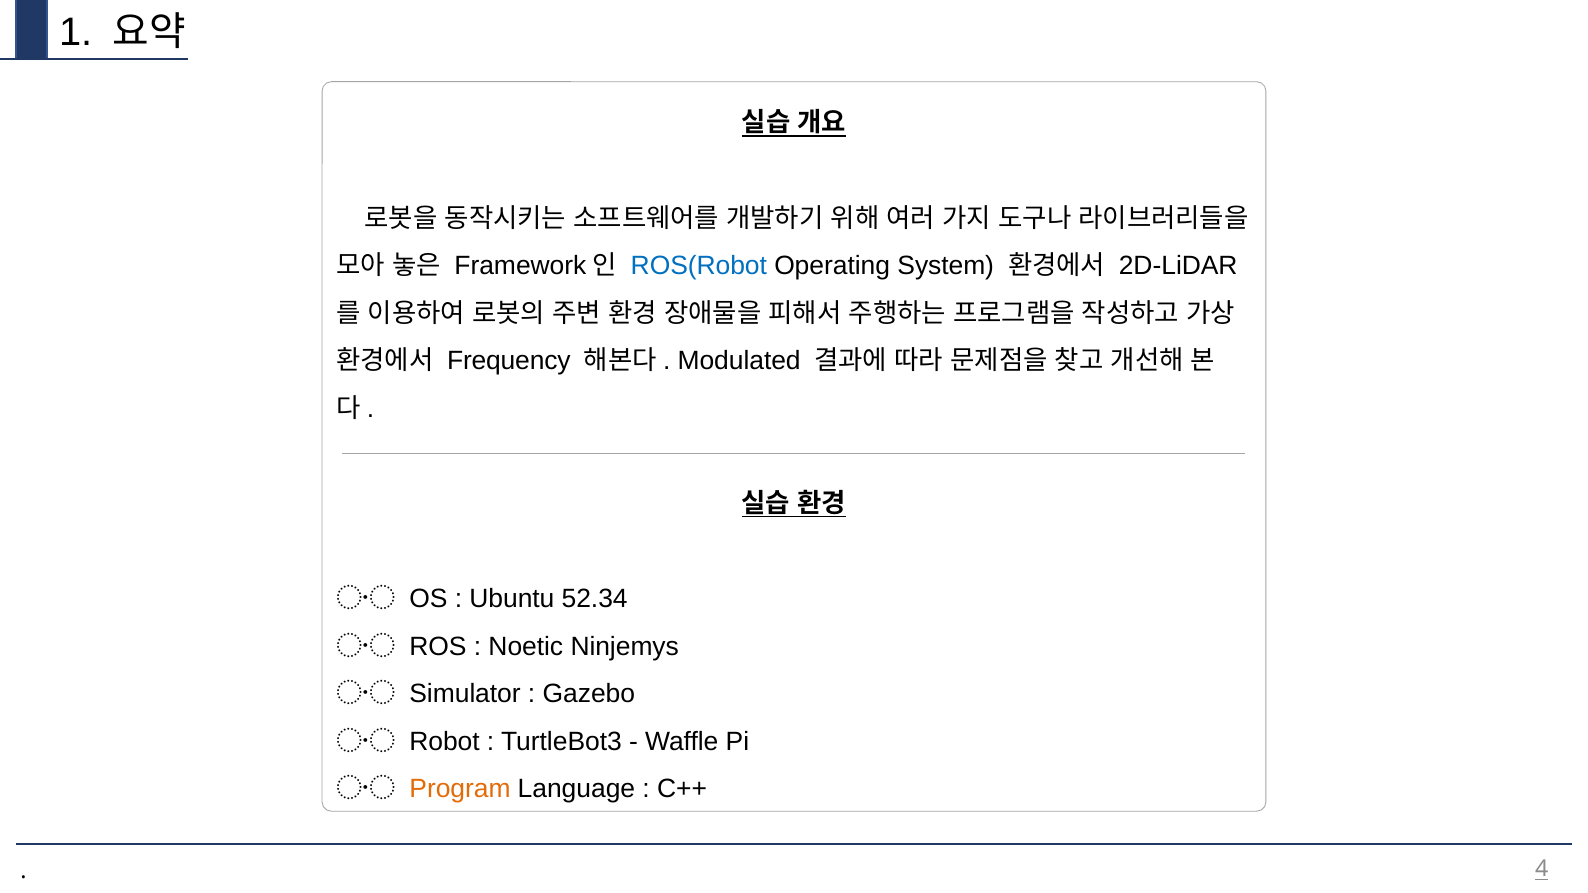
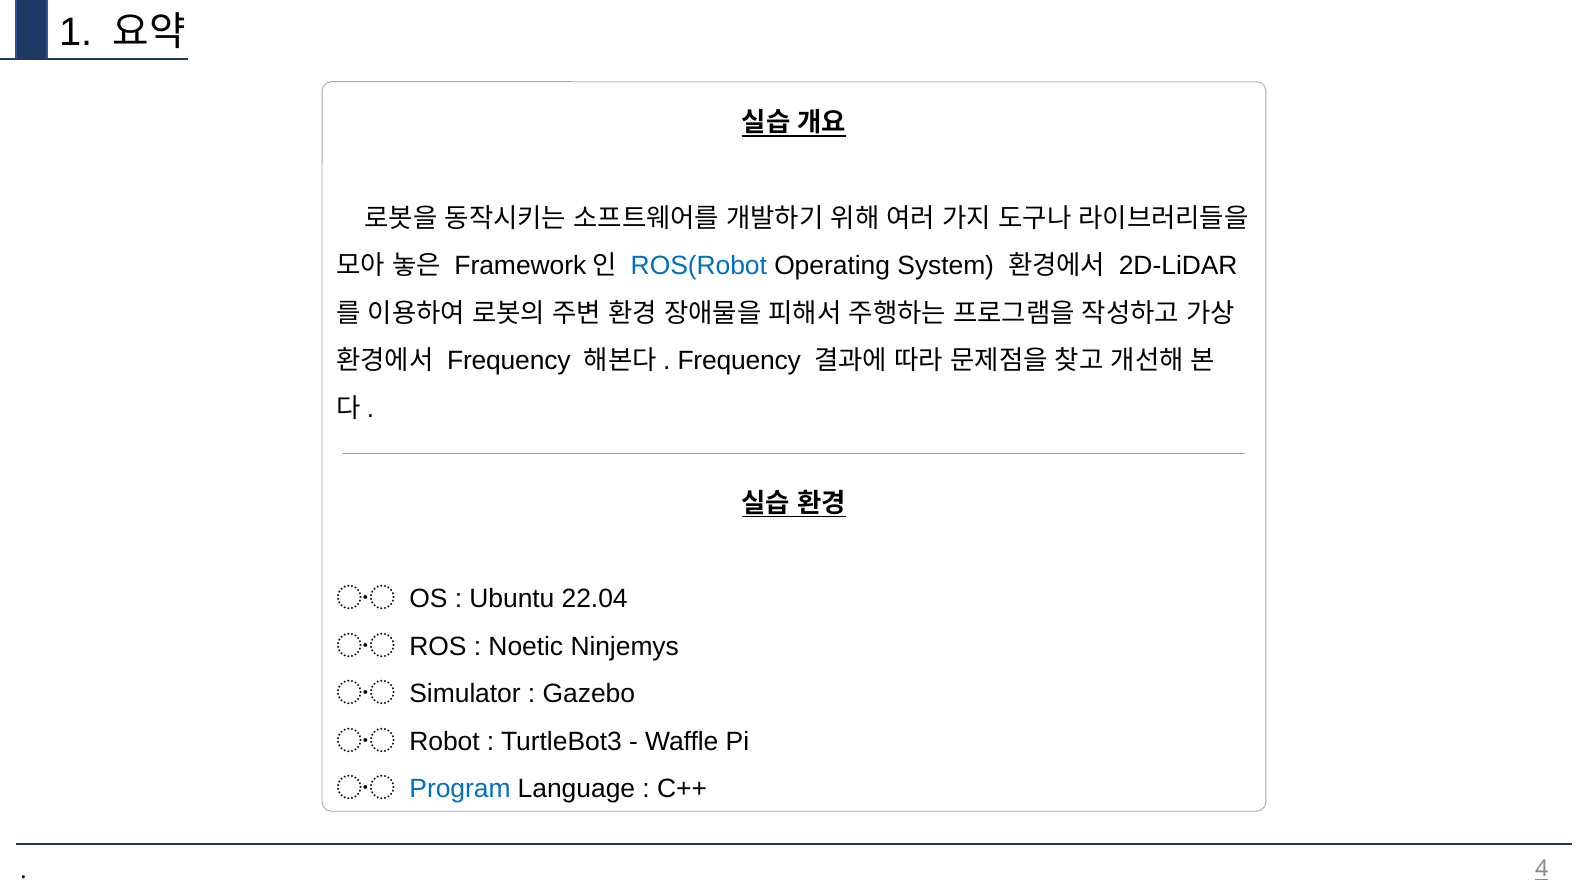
Modulated: Modulated -> Frequency (739, 361)
52.34: 52.34 -> 22.04 (595, 599)
Program colour: orange -> blue (460, 789)
